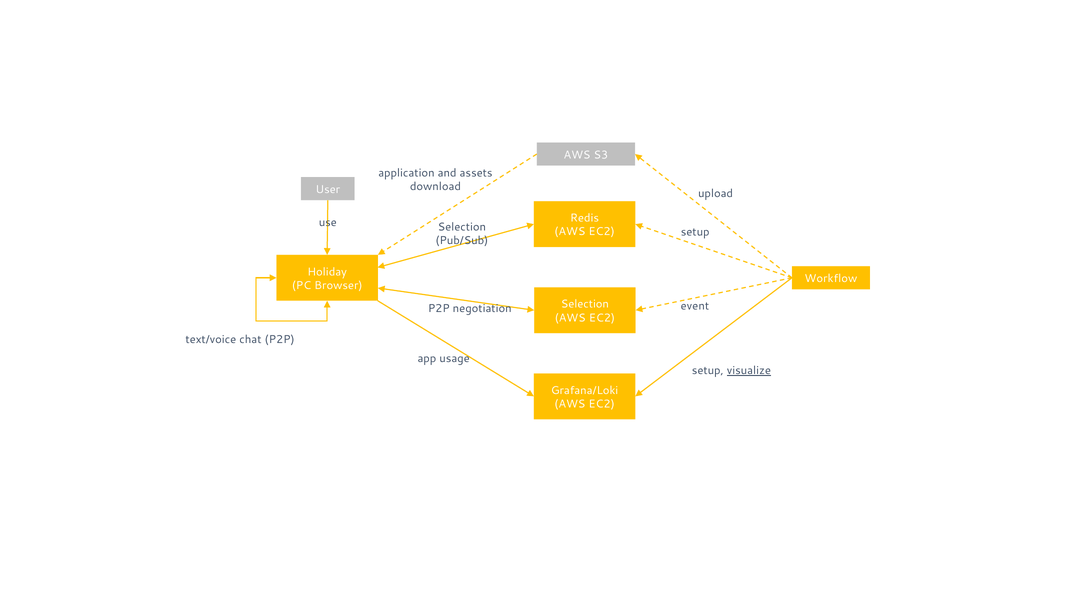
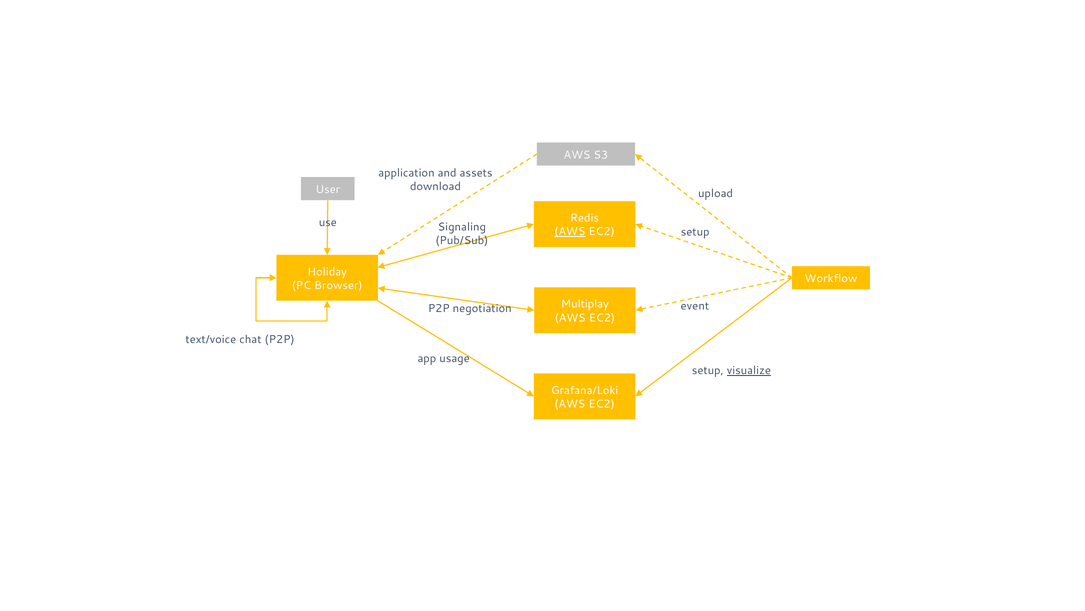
Selection: Selection -> Signaling (462, 227)
AWS underline: none -> present (570, 231)
Selection: Selection -> Multiplay (585, 304)
